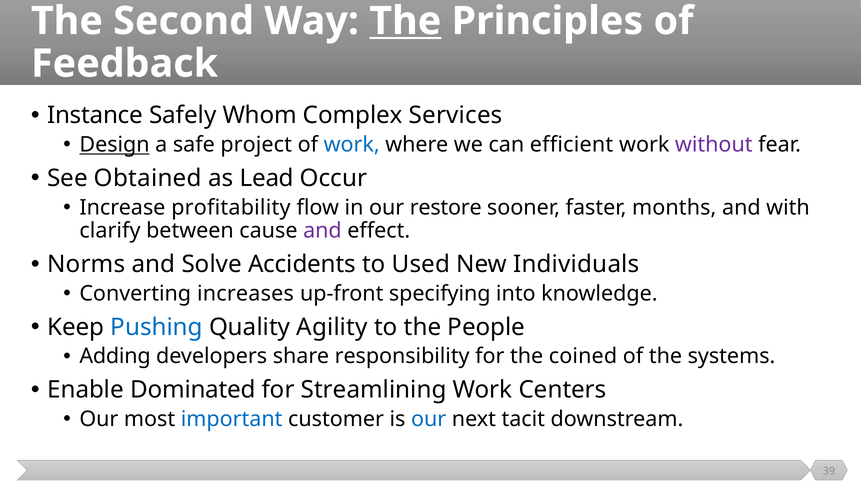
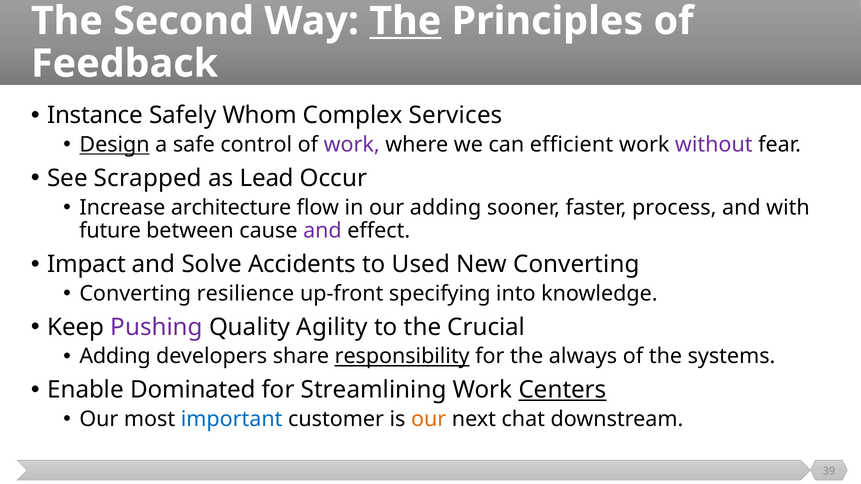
project: project -> control (256, 145)
work colour: blue -> purple (352, 145)
Obtained: Obtained -> Scrapped (148, 178)
profitability: profitability -> architecture (231, 208)
our restore: restore -> adding (446, 208)
months: months -> process (674, 208)
clarify: clarify -> future (110, 231)
Norms: Norms -> Impact (86, 265)
New Individuals: Individuals -> Converting (576, 265)
increases: increases -> resilience (245, 294)
Pushing colour: blue -> purple (157, 327)
People: People -> Crucial (486, 327)
responsibility underline: none -> present (402, 357)
coined: coined -> always (583, 357)
Centers underline: none -> present (563, 390)
our colour: blue -> orange (429, 419)
tacit: tacit -> chat (523, 419)
